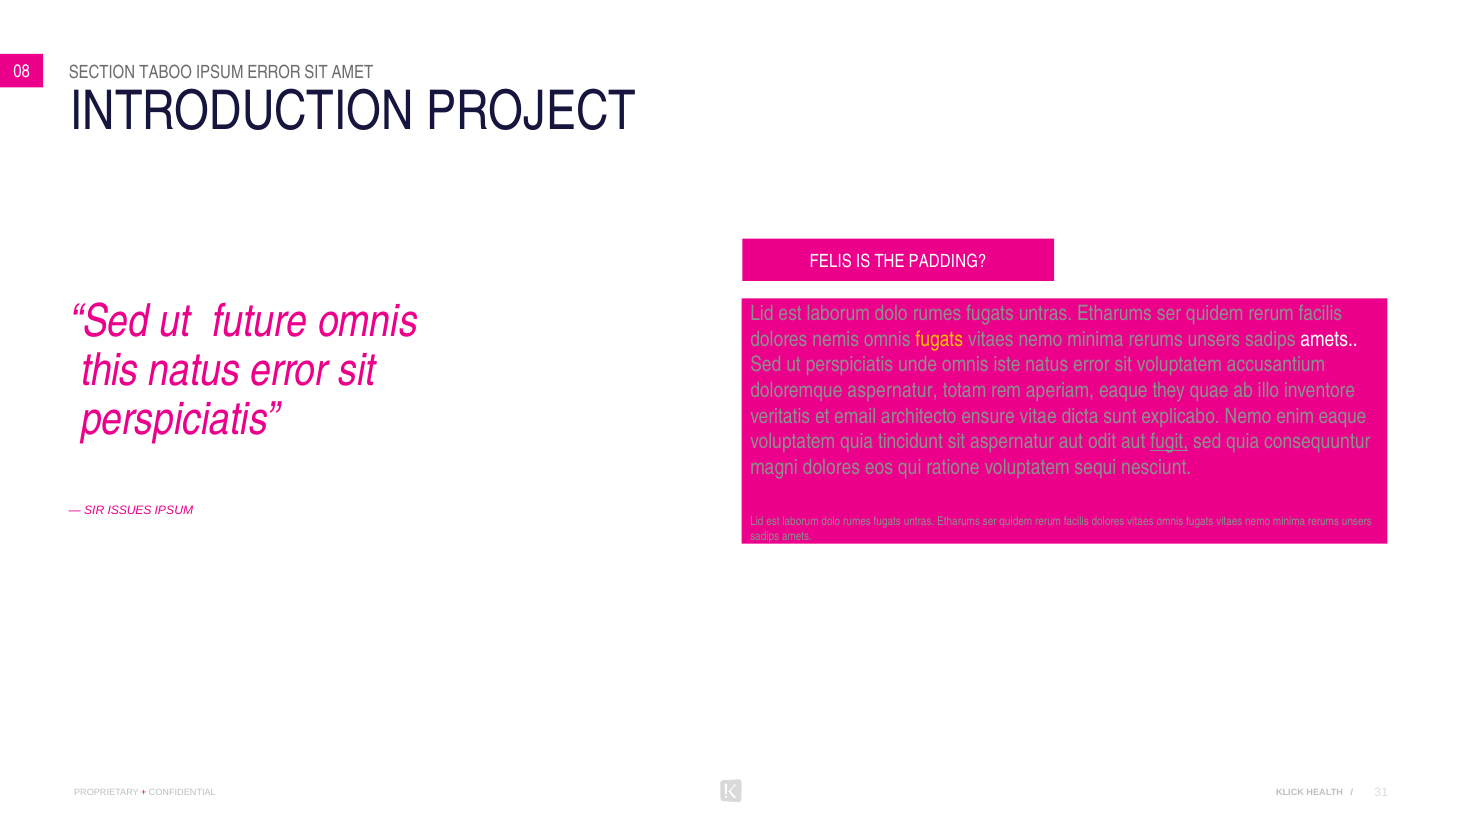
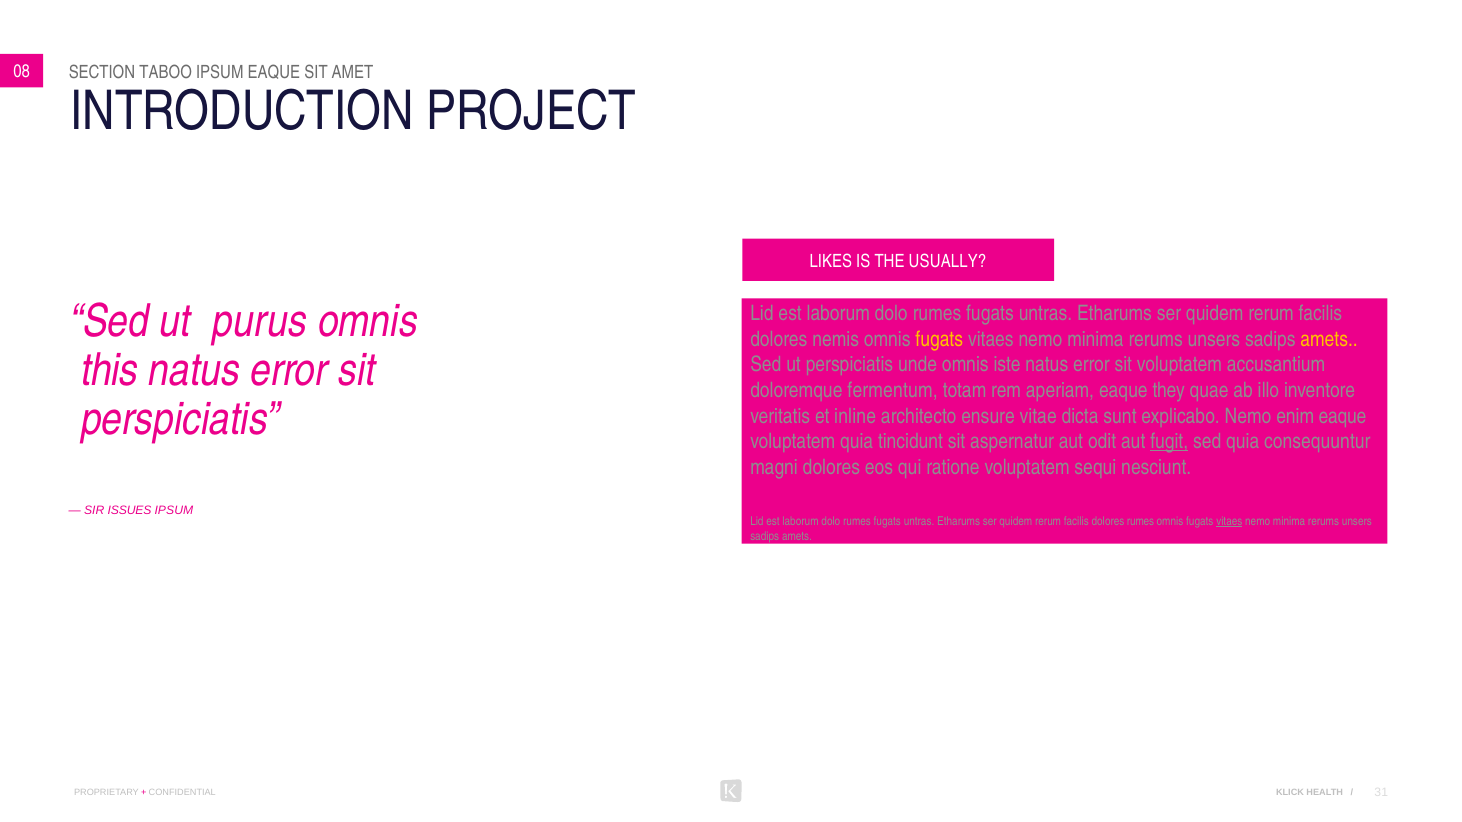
IPSUM ERROR: ERROR -> EAQUE (274, 73)
FELIS: FELIS -> LIKES (831, 261)
PADDING: PADDING -> USUALLY (948, 261)
future: future -> purus (260, 321)
amets colour: white -> yellow (1329, 339)
doloremque aspernatur: aspernatur -> fermentum (893, 390)
email: email -> inline (855, 416)
dolores vitaes: vitaes -> rumes (1141, 521)
vitaes underline: none -> present (1229, 521)
